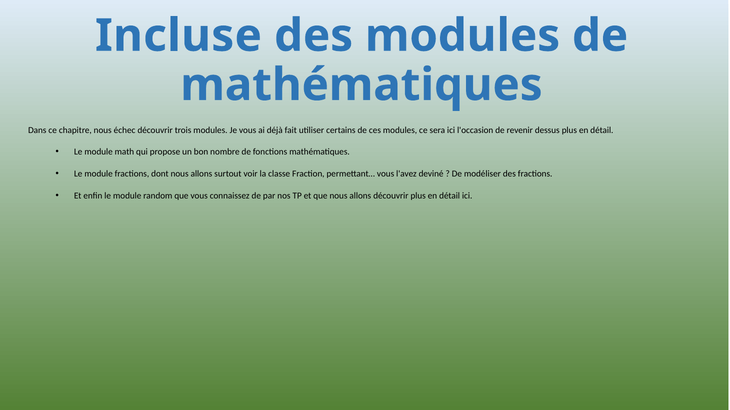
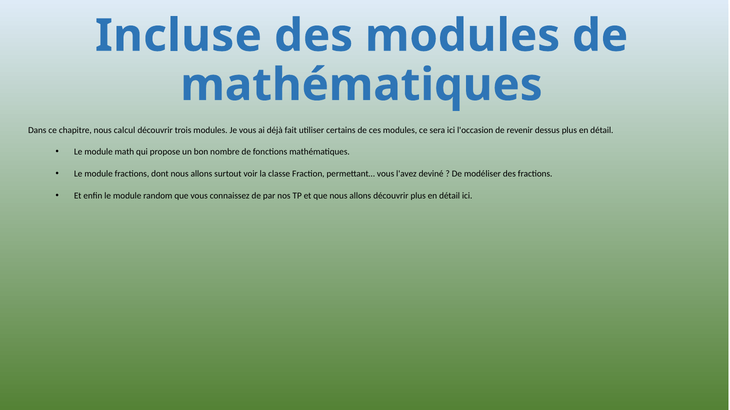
échec: échec -> calcul (125, 130)
